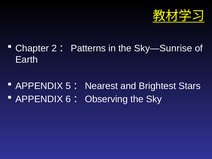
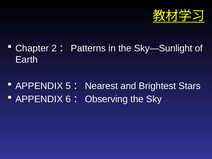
Sky—Sunrise: Sky—Sunrise -> Sky—Sunlight (163, 48)
